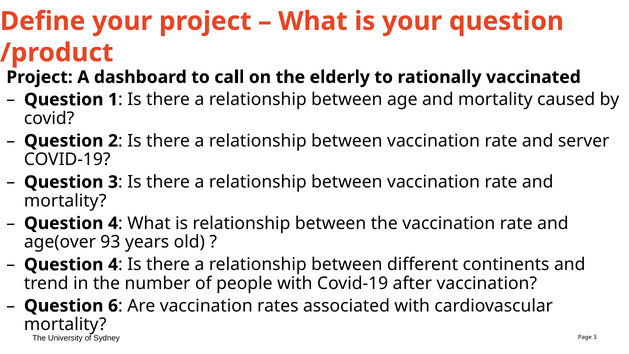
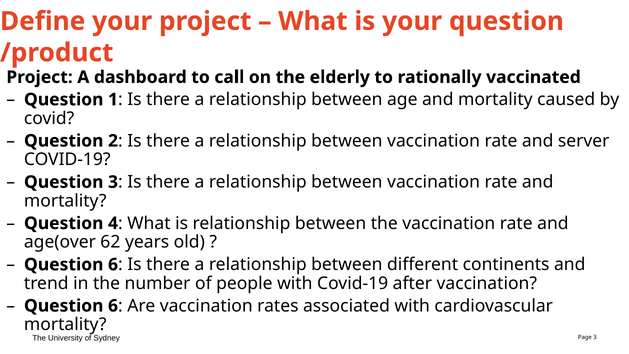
93: 93 -> 62 (110, 242)
4: 4 -> 6 (113, 264)
